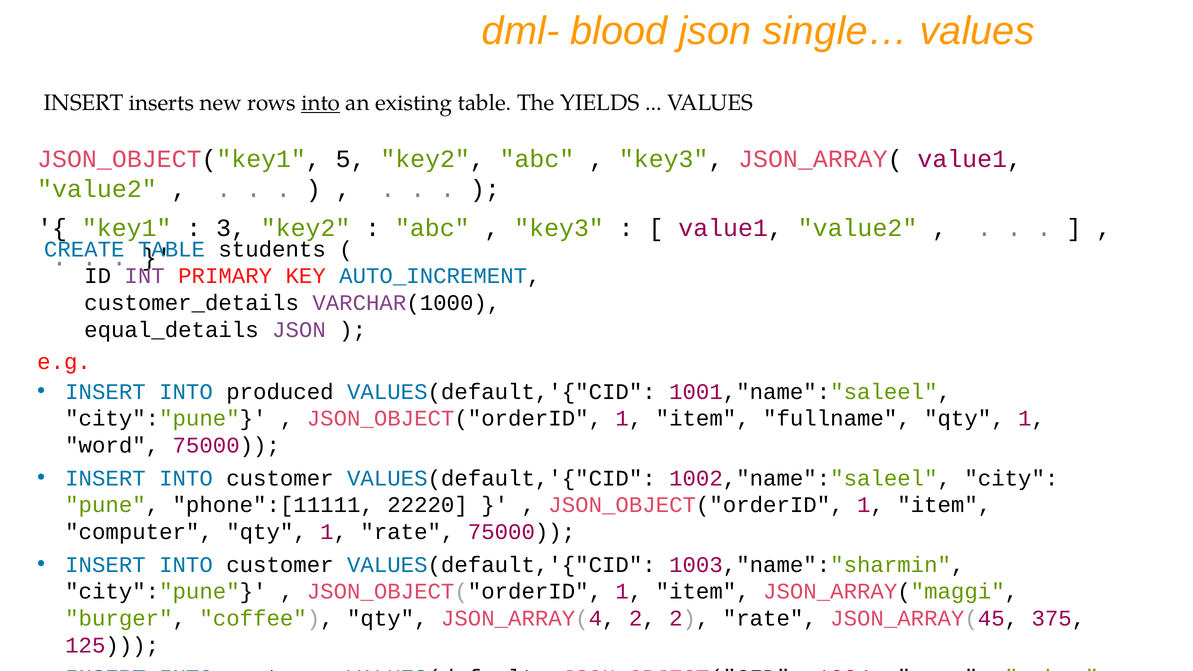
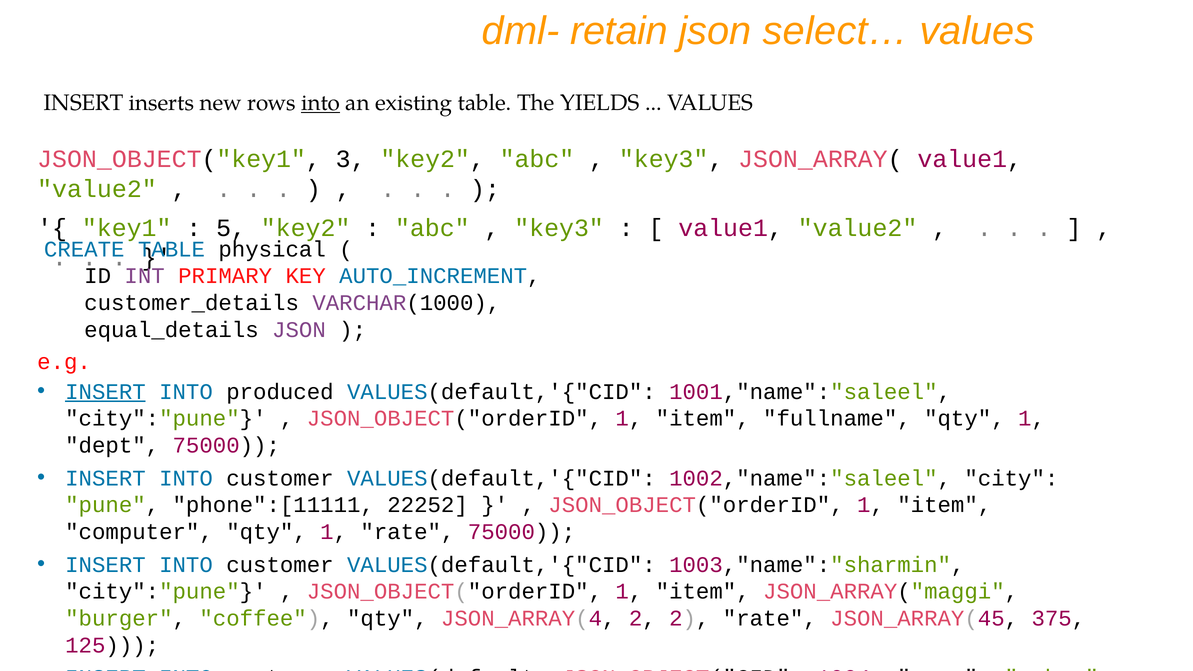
blood: blood -> retain (619, 31)
single…: single… -> select… (835, 31)
5: 5 -> 3 (351, 159)
3: 3 -> 5 (231, 228)
students: students -> physical (272, 249)
INSERT underline: none -> present (105, 392)
word: word -> dept (112, 445)
22220: 22220 -> 22252 (428, 505)
